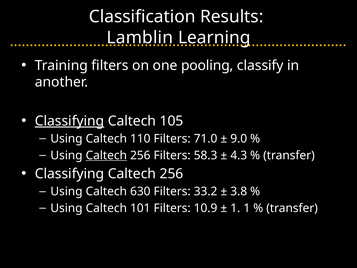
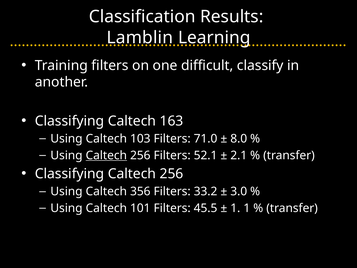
pooling: pooling -> difficult (207, 65)
Classifying underline: present -> none (70, 121)
105: 105 -> 163 (172, 121)
110: 110 -> 103 (140, 139)
9.0: 9.0 -> 8.0 (239, 139)
58.3: 58.3 -> 52.1 (206, 155)
4.3: 4.3 -> 2.1 (239, 155)
630: 630 -> 356 (140, 191)
3.8: 3.8 -> 3.0 (239, 191)
10.9: 10.9 -> 45.5 (206, 208)
